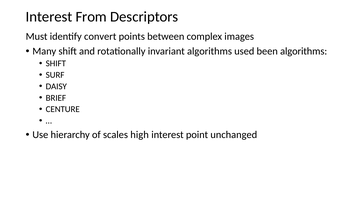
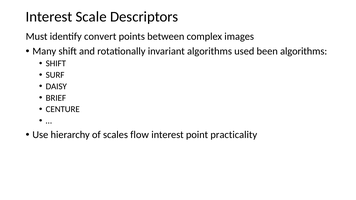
From: From -> Scale (91, 17)
high: high -> flow (140, 135)
unchanged: unchanged -> practicality (234, 135)
